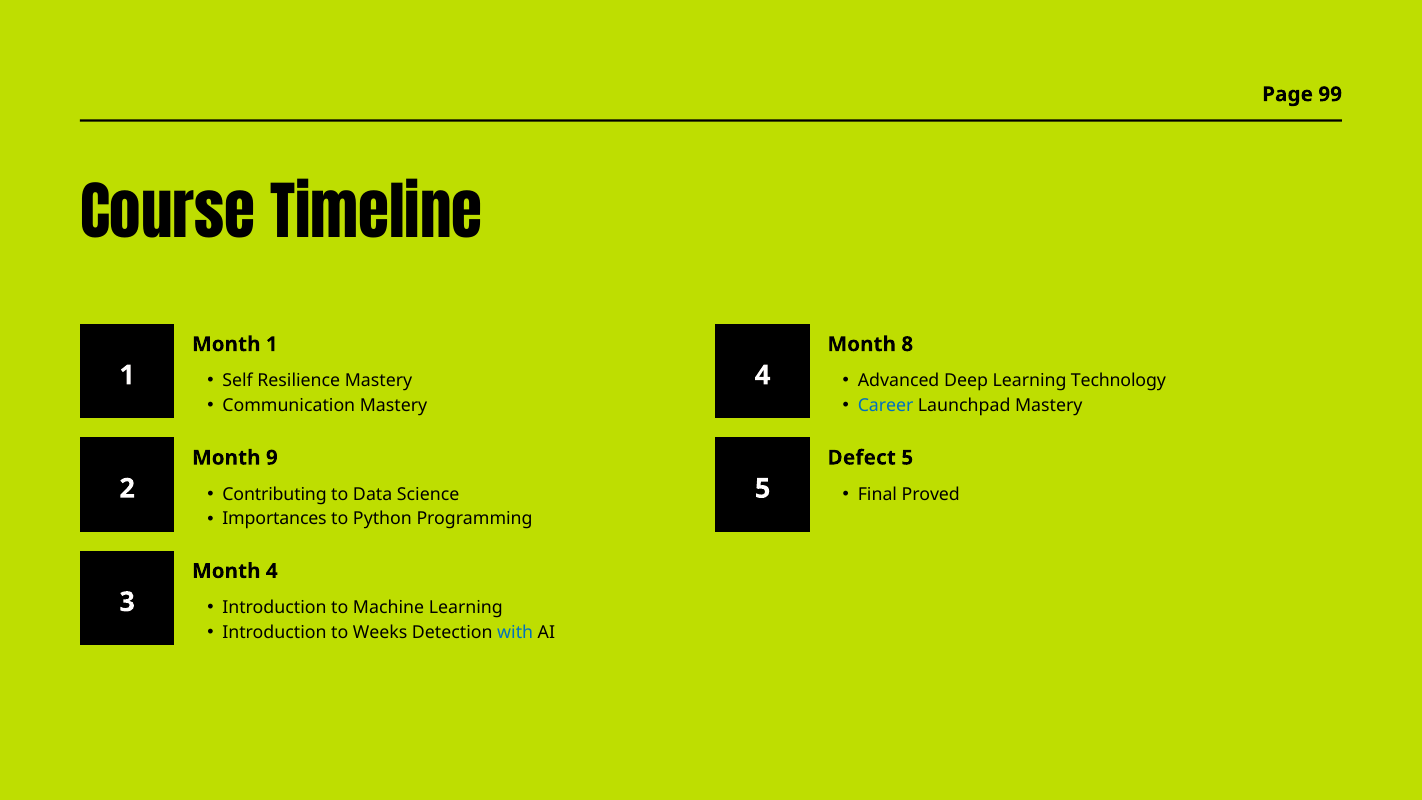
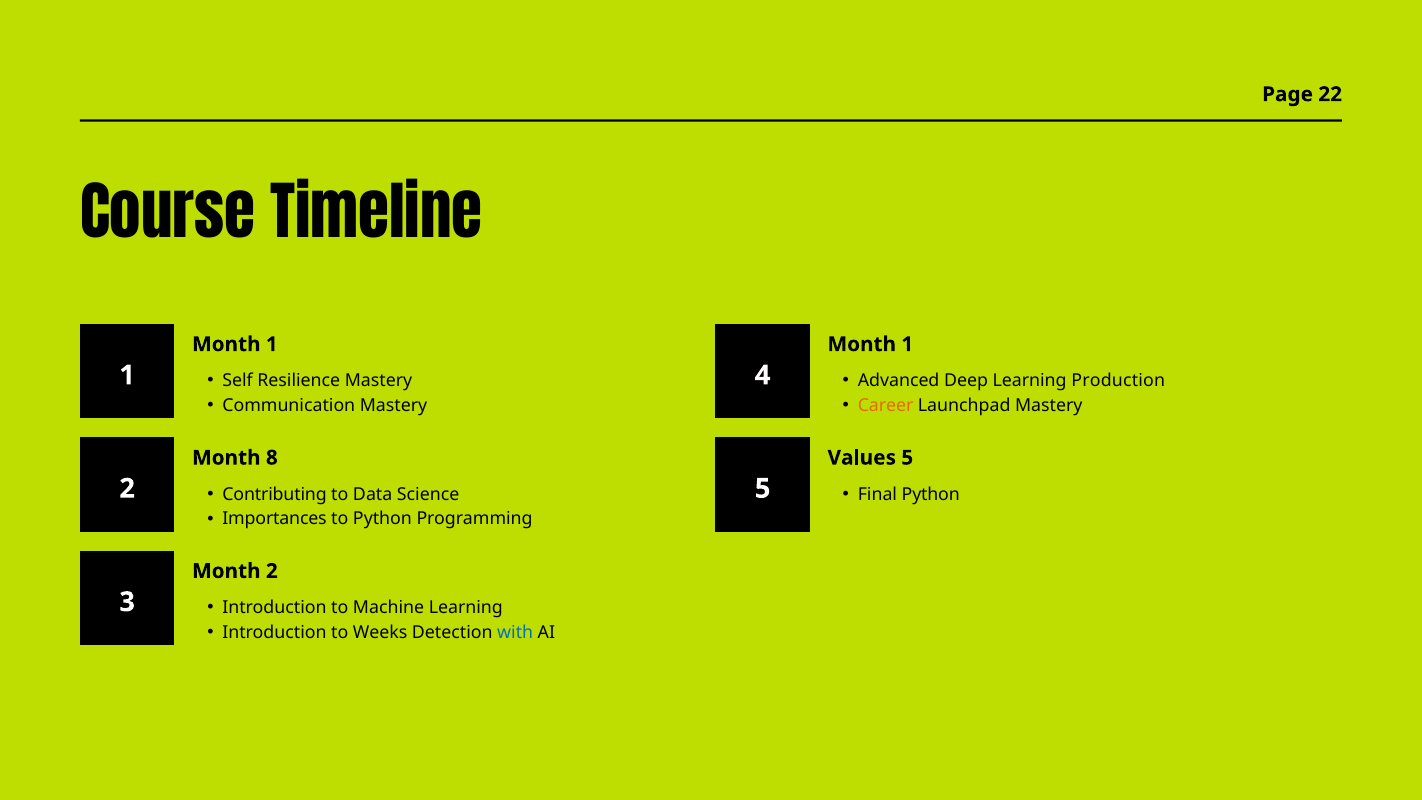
99: 99 -> 22 (1330, 94)
8: 8 -> 1 (907, 344)
Technology: Technology -> Production (1118, 381)
Career colour: blue -> orange (886, 406)
9: 9 -> 8 (272, 458)
Defect: Defect -> Values (862, 458)
Final Proved: Proved -> Python (931, 494)
Month 4: 4 -> 2 (272, 571)
